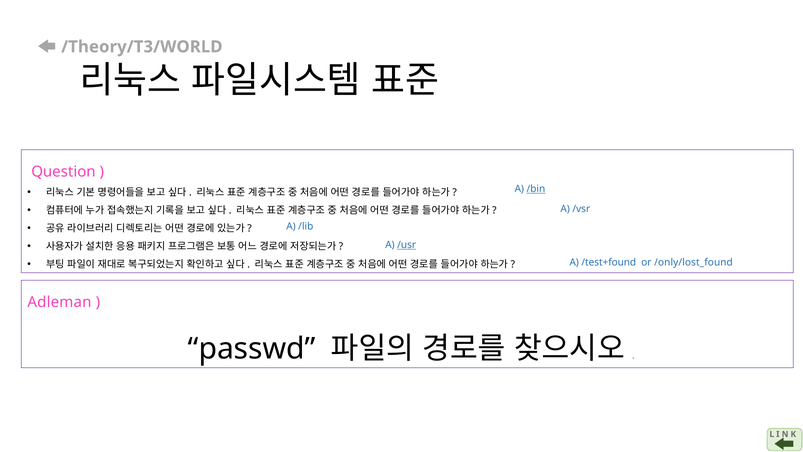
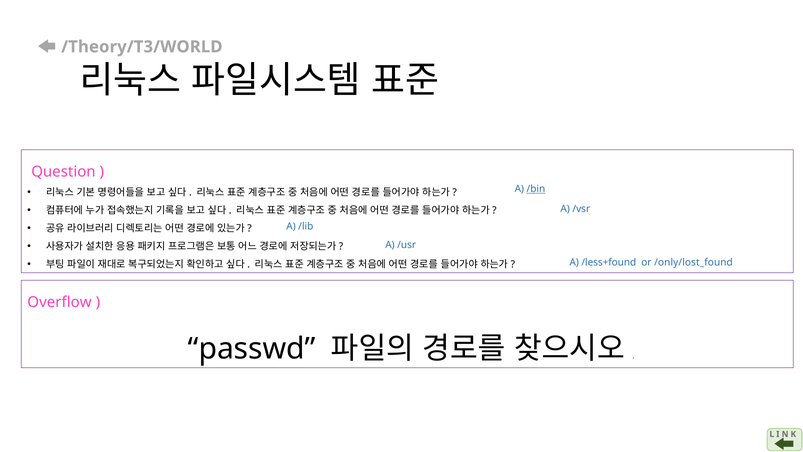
/usr underline: present -> none (407, 245)
/test+found: /test+found -> /less+found (609, 262)
Adleman: Adleman -> Overflow (60, 302)
